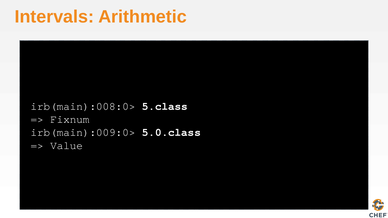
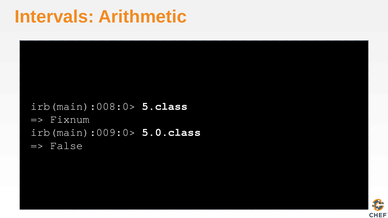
Value: Value -> False (67, 146)
